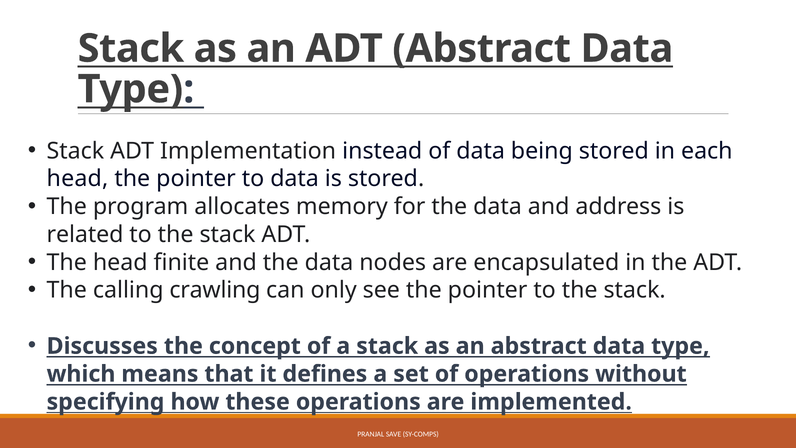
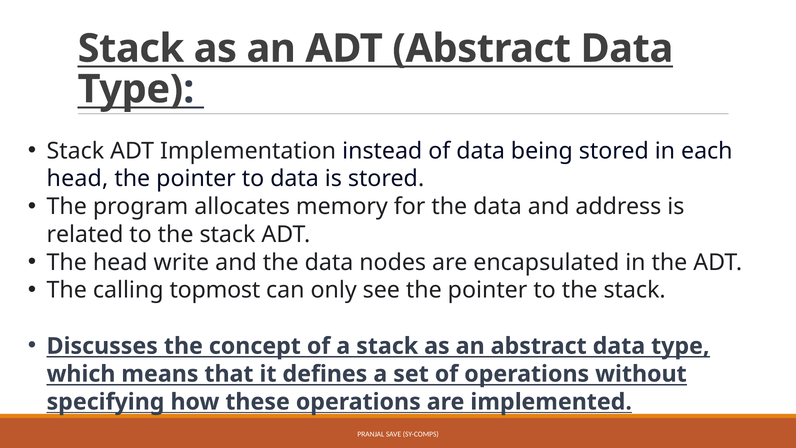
finite: finite -> write (181, 262)
crawling: crawling -> topmost (215, 290)
